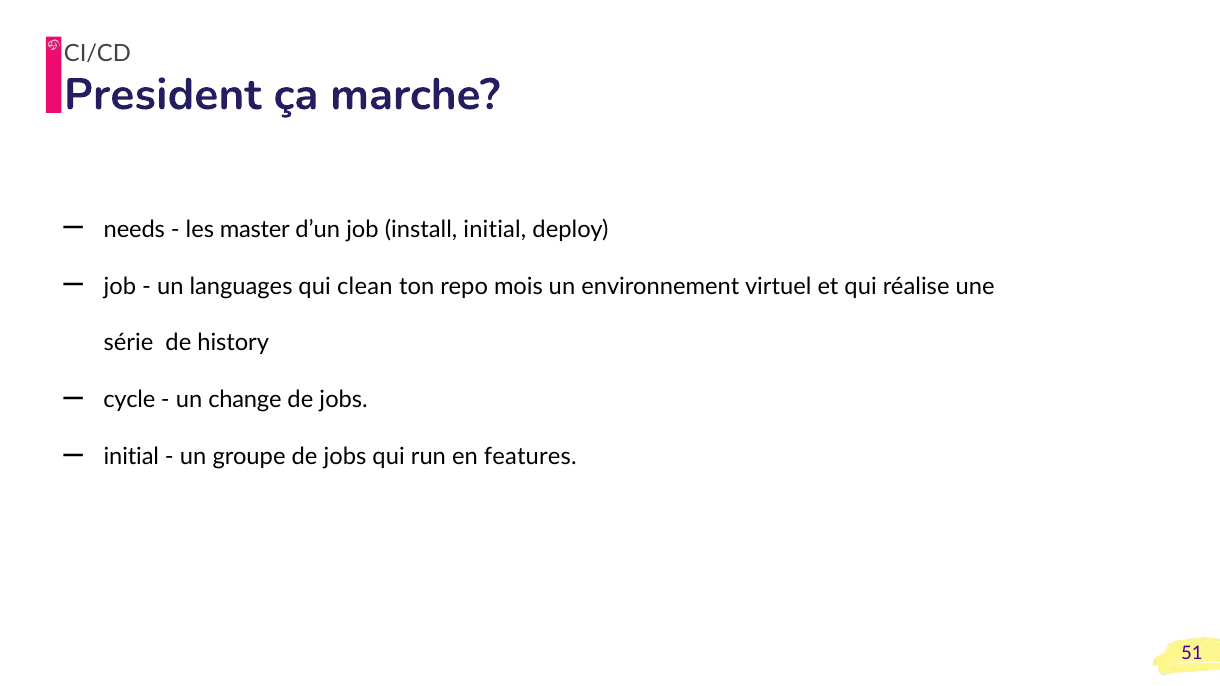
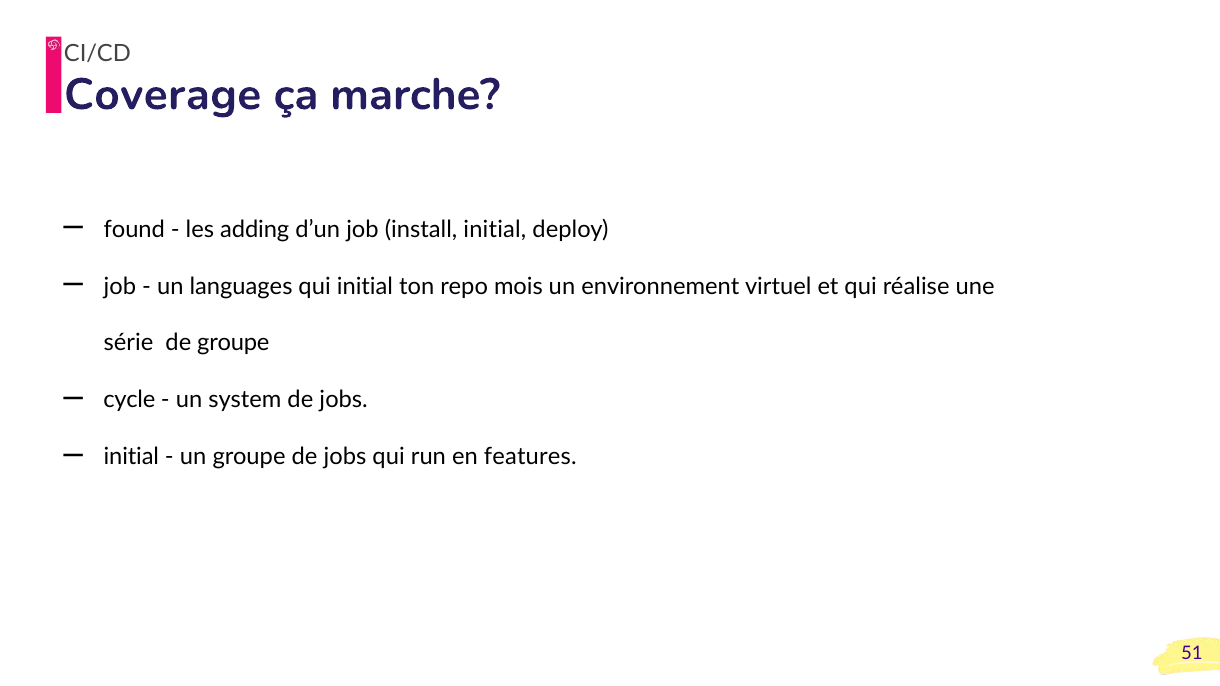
President: President -> Coverage (163, 95)
needs: needs -> found (134, 229)
master: master -> adding (255, 229)
qui clean: clean -> initial (365, 286)
de history: history -> groupe (233, 343)
change: change -> system (245, 400)
